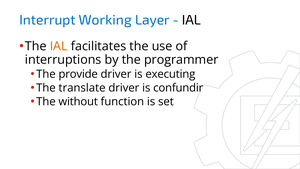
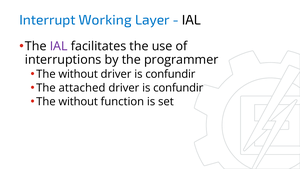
IAL colour: orange -> purple (59, 46)
provide: provide -> without (78, 74)
executing: executing -> confundir (170, 74)
translate: translate -> attached (82, 88)
